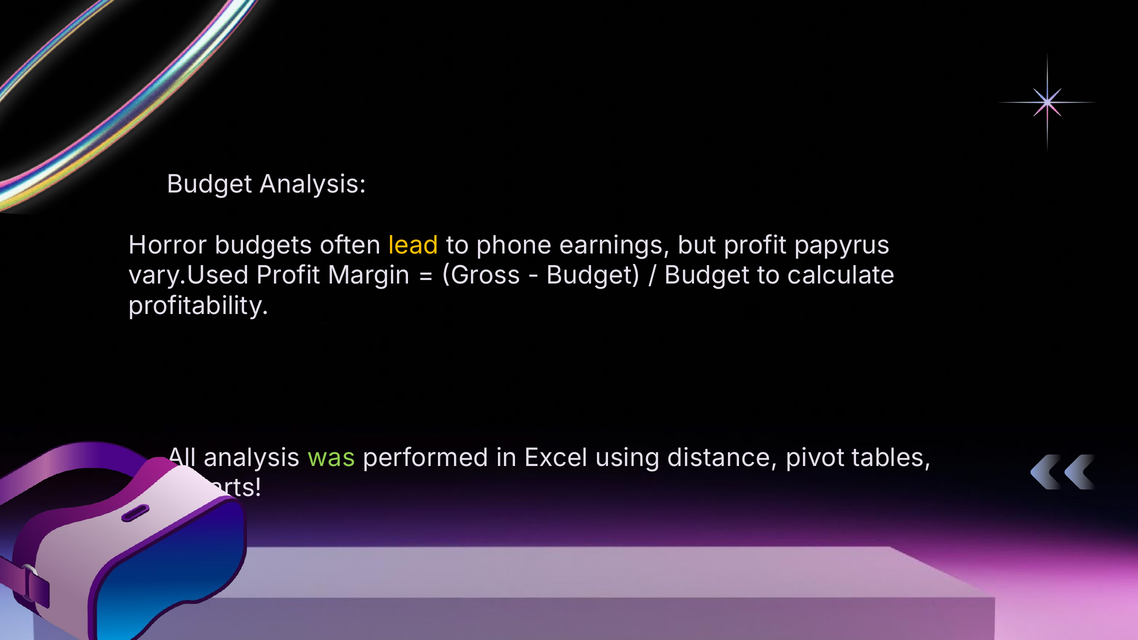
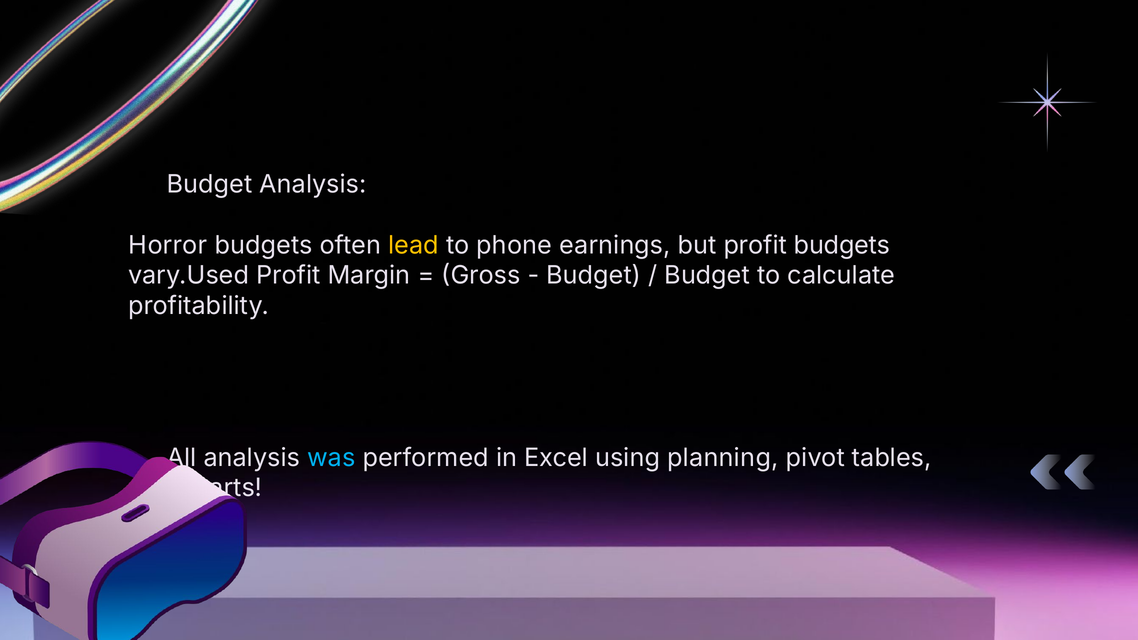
profit papyrus: papyrus -> budgets (842, 245)
was colour: light green -> light blue (331, 458)
distance: distance -> planning (723, 458)
